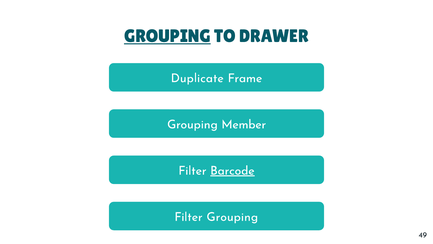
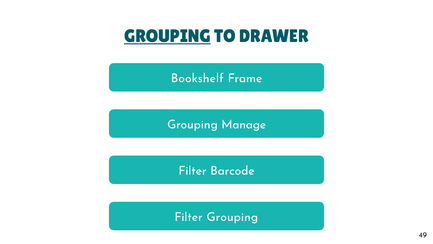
Duplicate: Duplicate -> Bookshelf (197, 78)
Member: Member -> Manage (244, 124)
Barcode underline: present -> none (232, 170)
